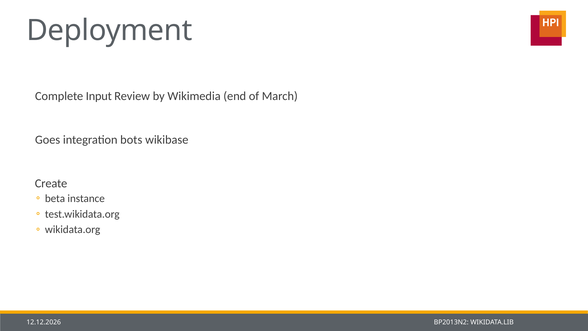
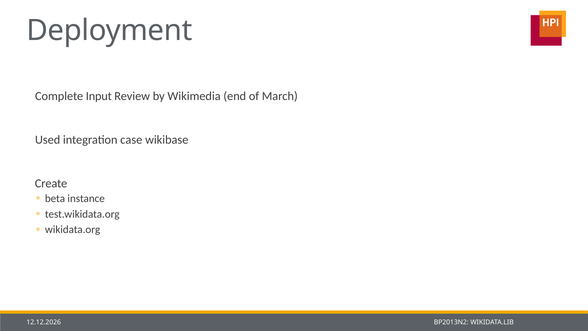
Goes: Goes -> Used (48, 140)
bots: bots -> case (131, 140)
